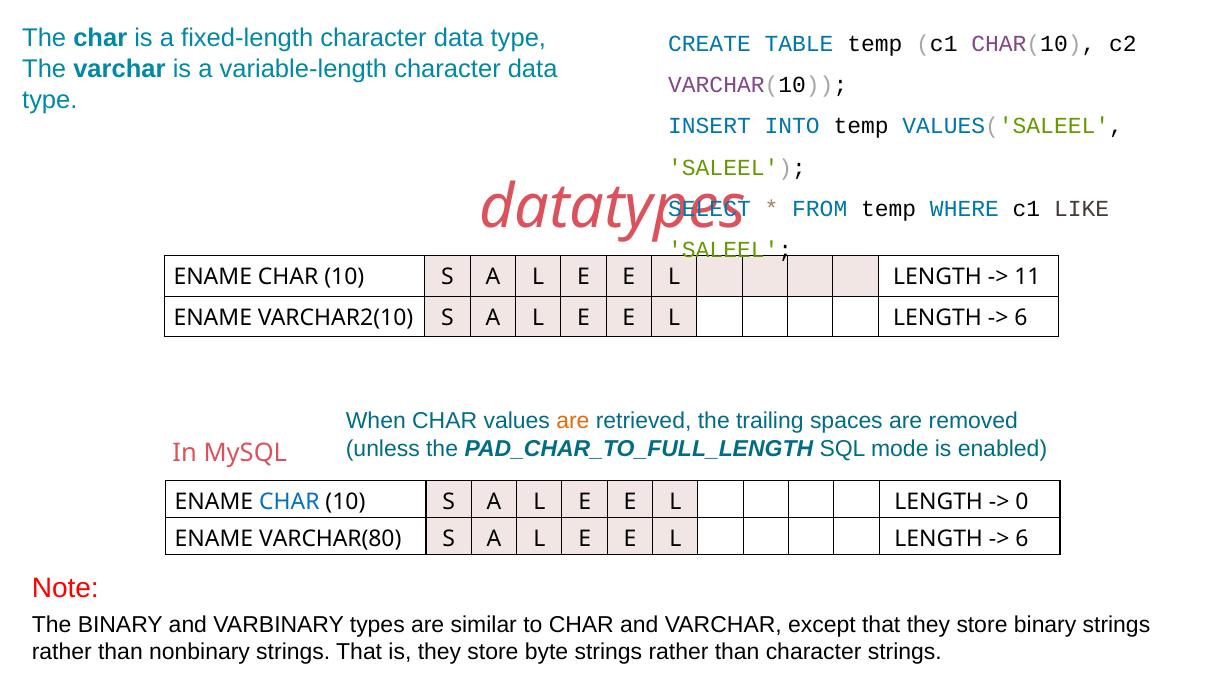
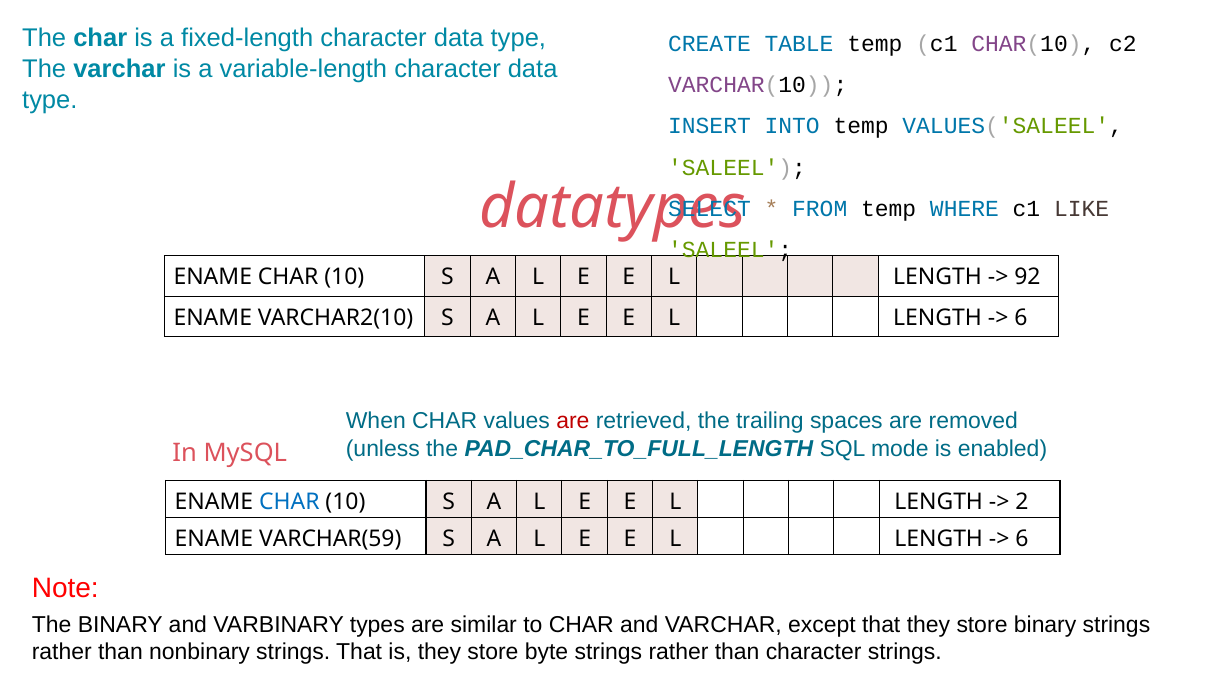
11: 11 -> 92 (1027, 277)
are colour: orange -> red (573, 421)
0: 0 -> 2 (1022, 502)
VARCHAR(80: VARCHAR(80 -> VARCHAR(59 (330, 539)
